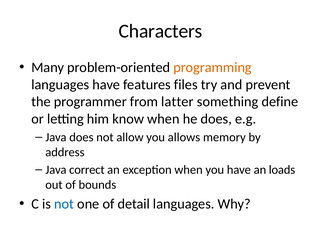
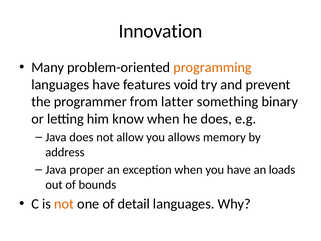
Characters: Characters -> Innovation (161, 31)
files: files -> void (186, 84)
define: define -> binary (280, 102)
correct: correct -> proper (87, 170)
not colour: blue -> orange (64, 204)
